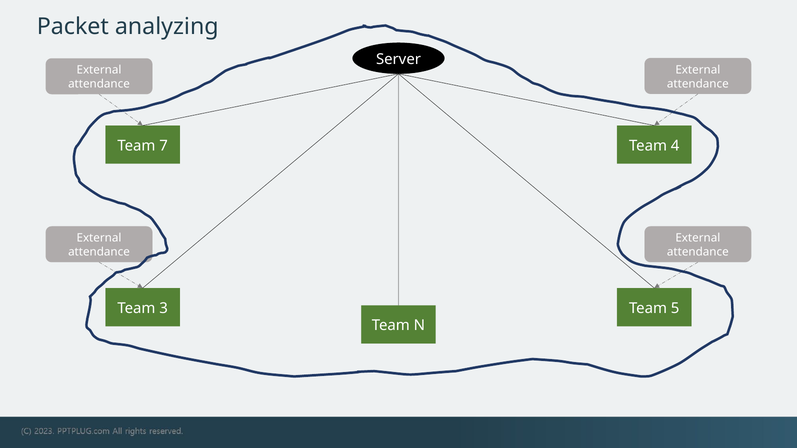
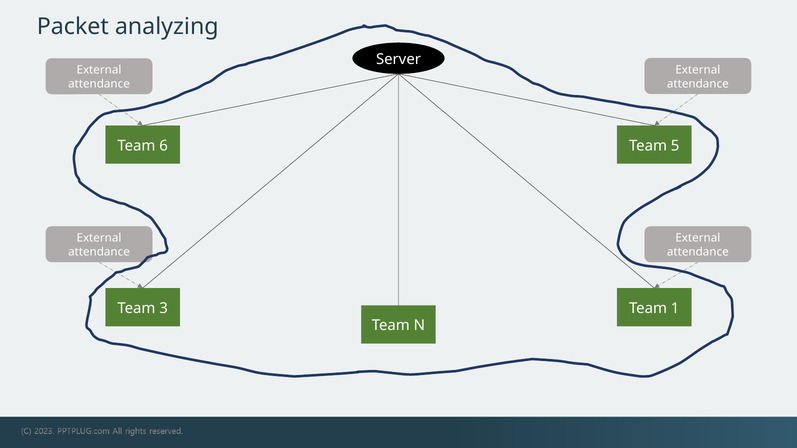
7: 7 -> 6 (164, 146)
4: 4 -> 5 (675, 146)
5: 5 -> 1 (675, 308)
